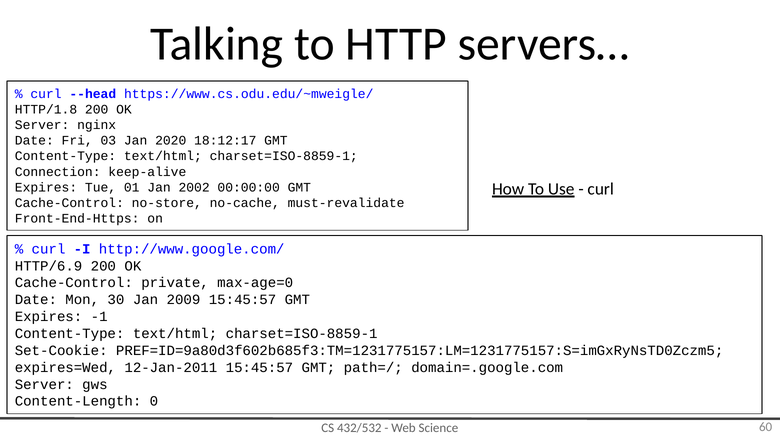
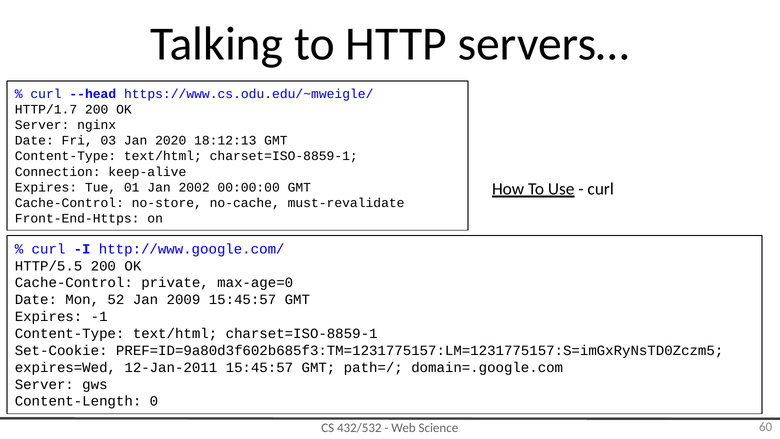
HTTP/1.8: HTTP/1.8 -> HTTP/1.7 (46, 109)
18:12:17: 18:12:17 -> 18:12:13 (225, 140)
HTTP/6.9: HTTP/6.9 -> HTTP/5.5 (49, 266)
30: 30 -> 52 (116, 300)
